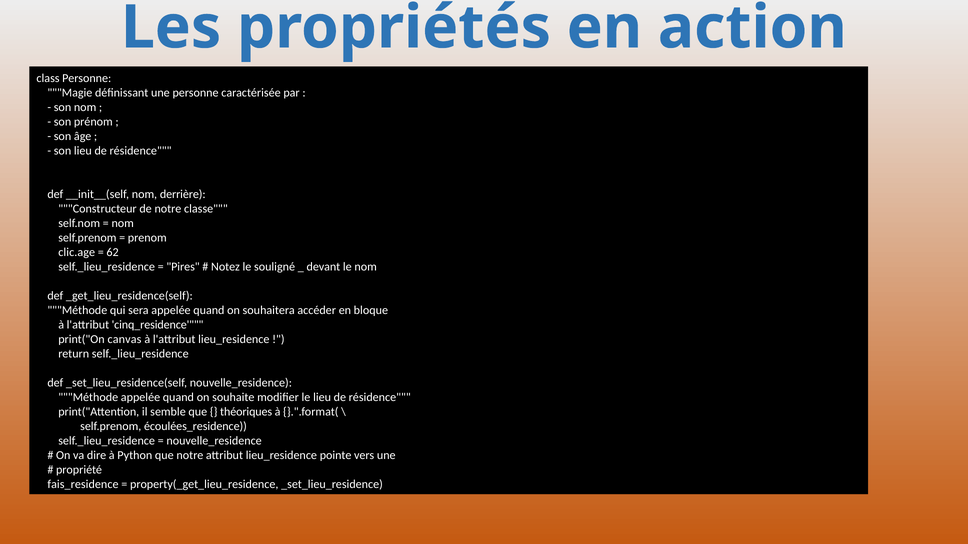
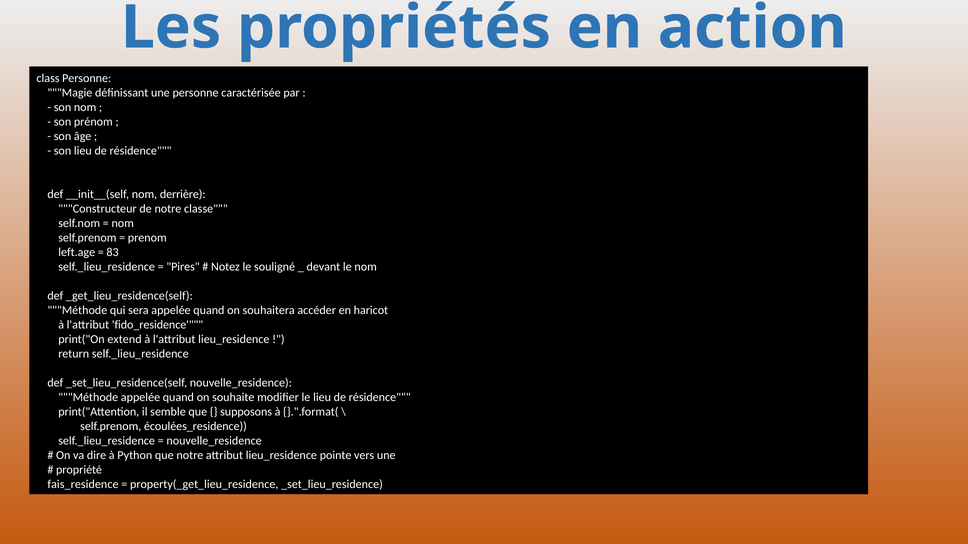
clic.age: clic.age -> left.age (77, 252)
62: 62 -> 83 (113, 252)
bloque: bloque -> haricot (371, 310)
cinq_residence: cinq_residence -> fido_residence (158, 325)
canvas: canvas -> extend (125, 340)
théoriques: théoriques -> supposons (246, 412)
